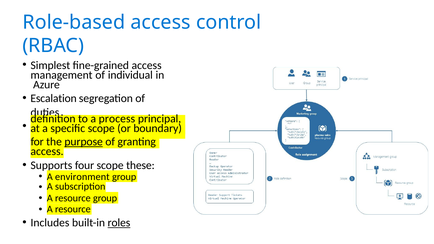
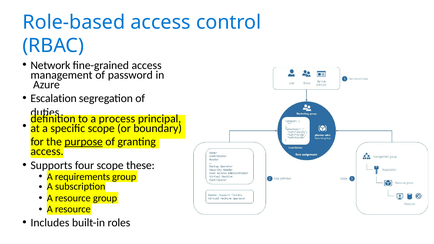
Simplest: Simplest -> Network (50, 66)
individual: individual -> password (130, 75)
environment: environment -> requirements (82, 177)
roles underline: present -> none (119, 223)
